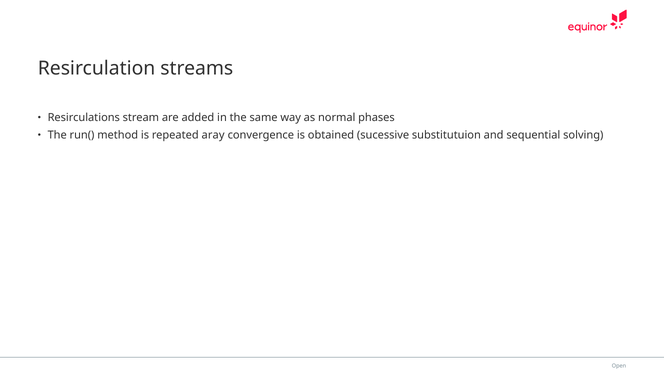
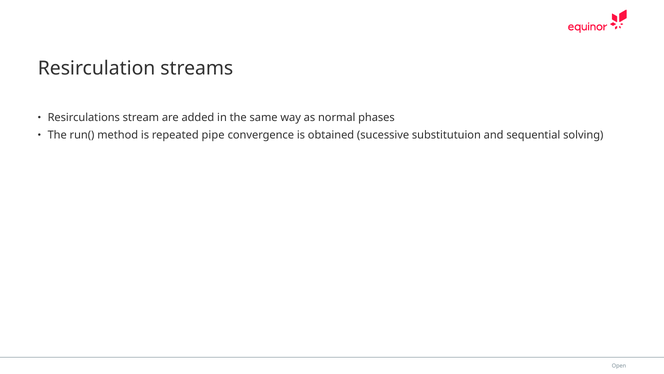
aray: aray -> pipe (213, 135)
